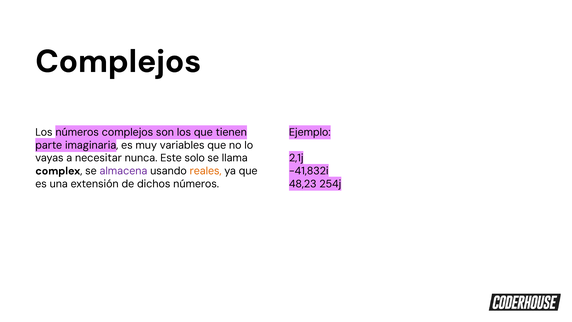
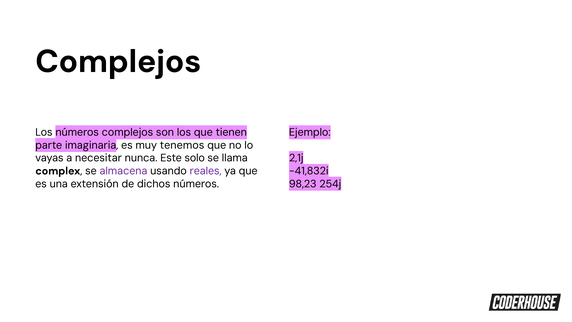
variables: variables -> tenemos (182, 145)
reales colour: orange -> purple (206, 171)
48,23: 48,23 -> 98,23 (303, 184)
